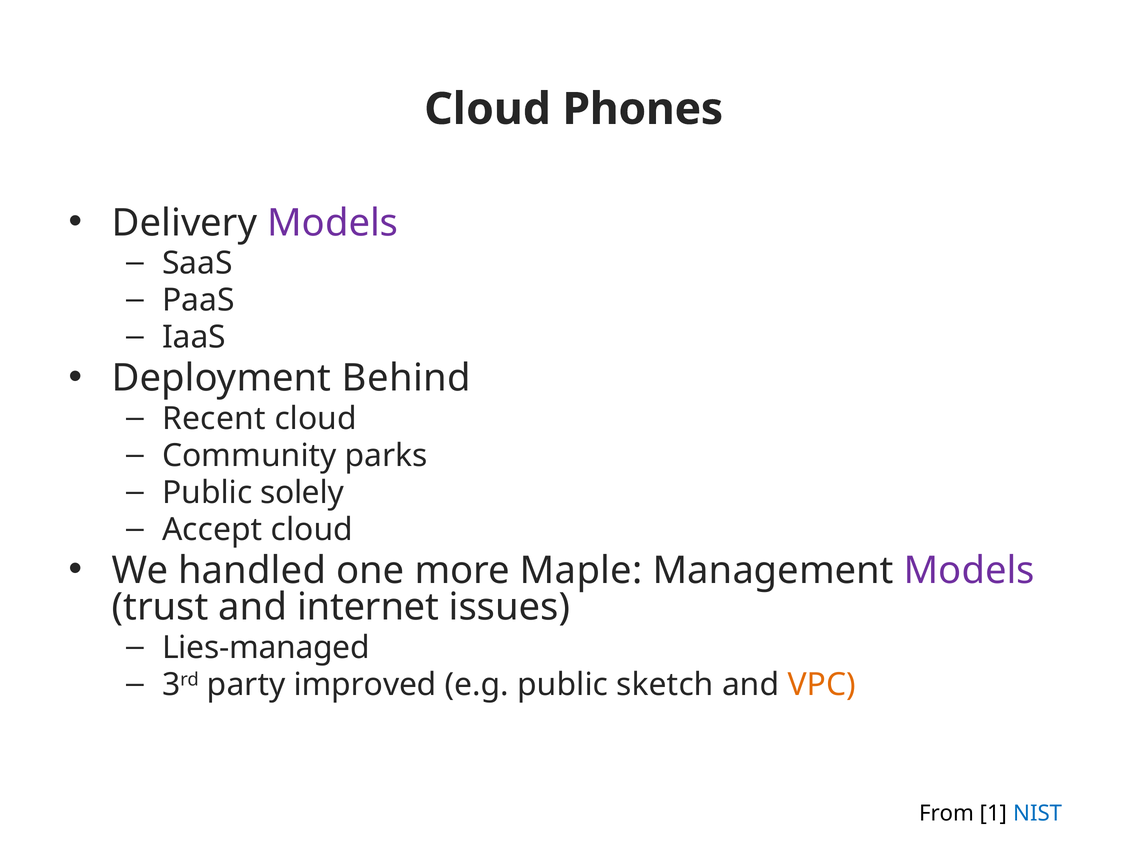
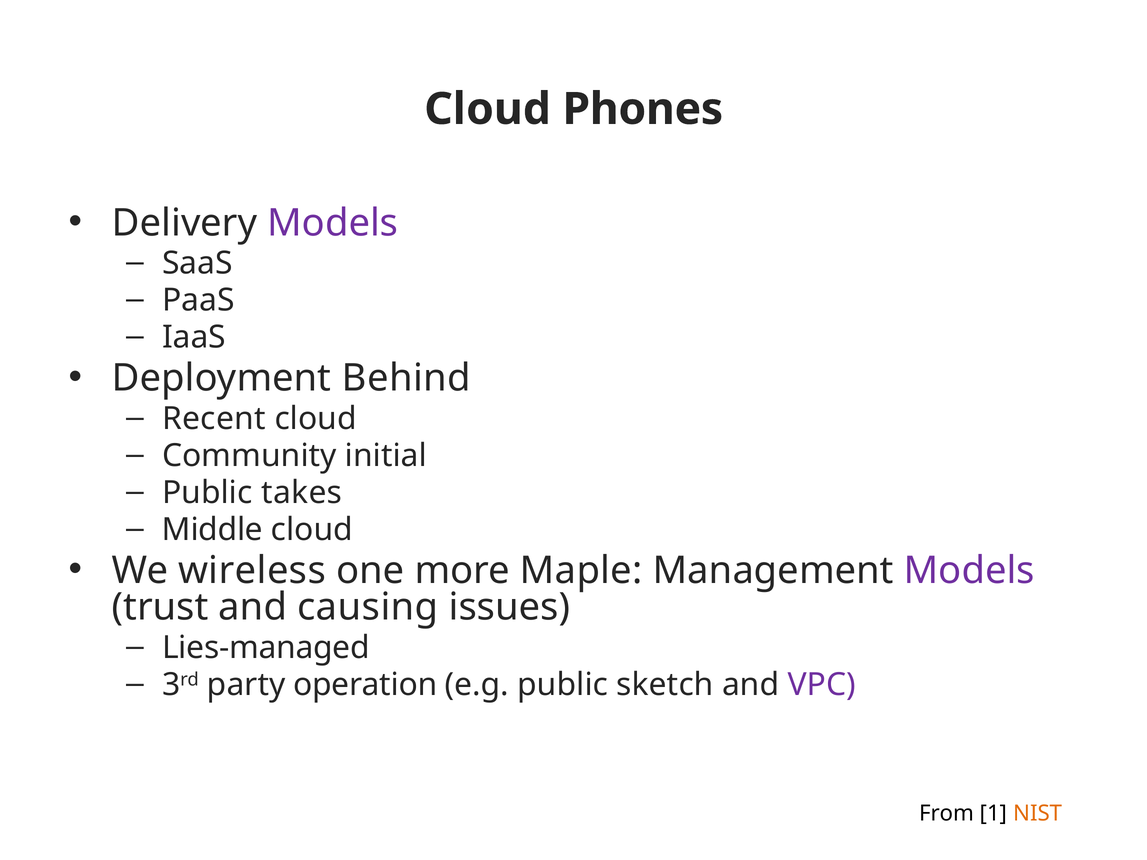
parks: parks -> initial (386, 456)
solely: solely -> takes (302, 493)
Accept: Accept -> Middle (212, 530)
handled: handled -> wireless (252, 571)
internet: internet -> causing (368, 607)
improved: improved -> operation (365, 685)
VPC colour: orange -> purple (822, 685)
NIST colour: blue -> orange (1038, 814)
